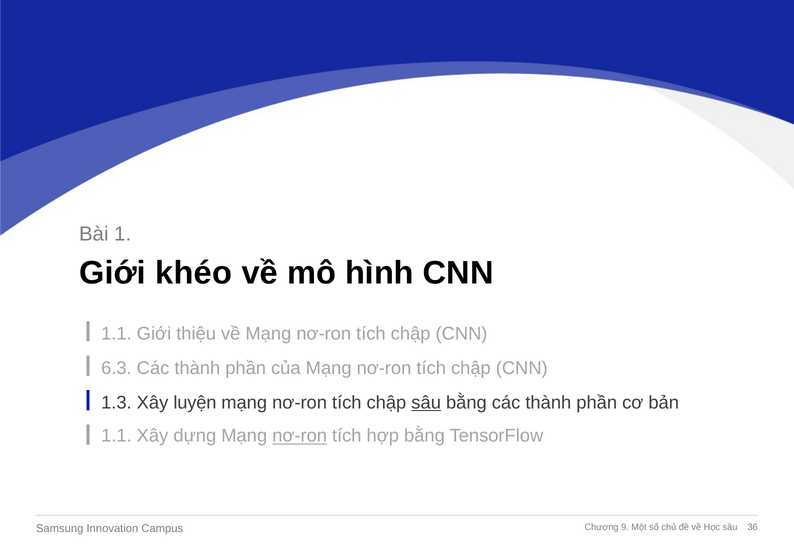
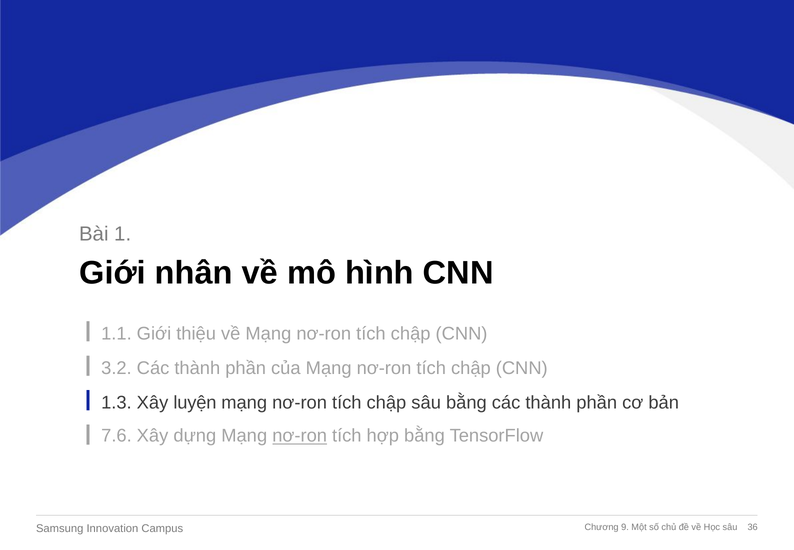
khéo: khéo -> nhân (194, 273)
6.3: 6.3 -> 3.2 (116, 368)
sâu underline: present -> none (426, 402)
1.1: 1.1 -> 7.6 (116, 436)
